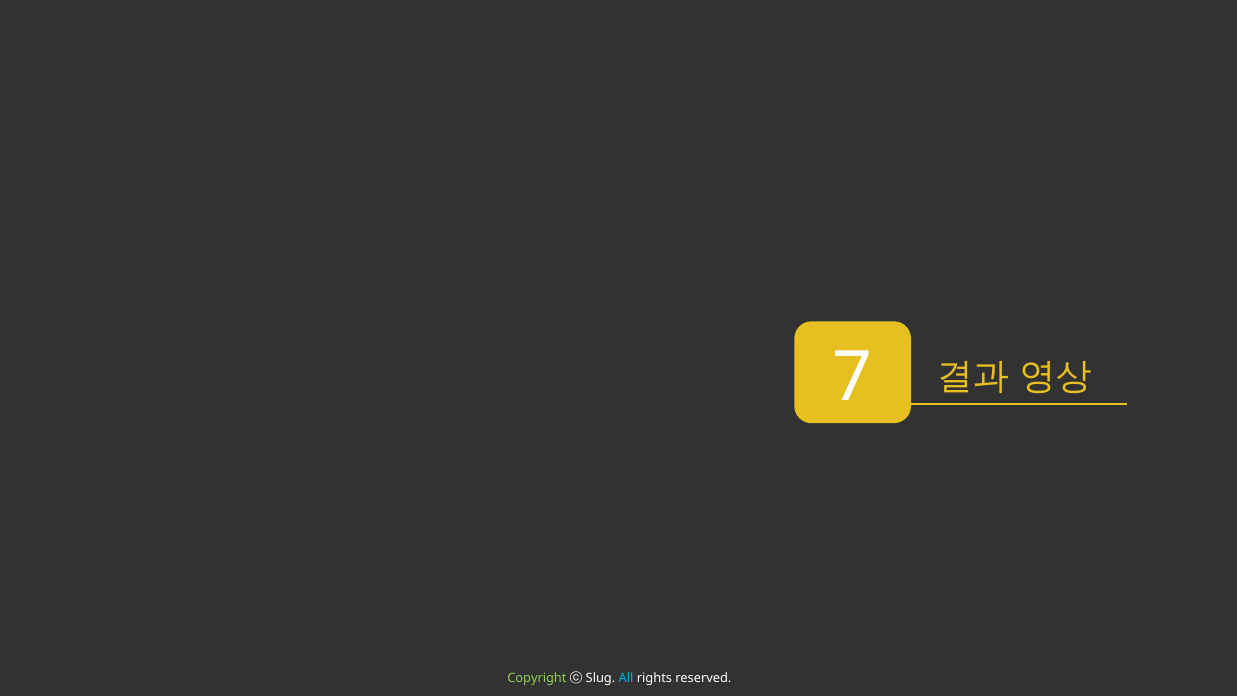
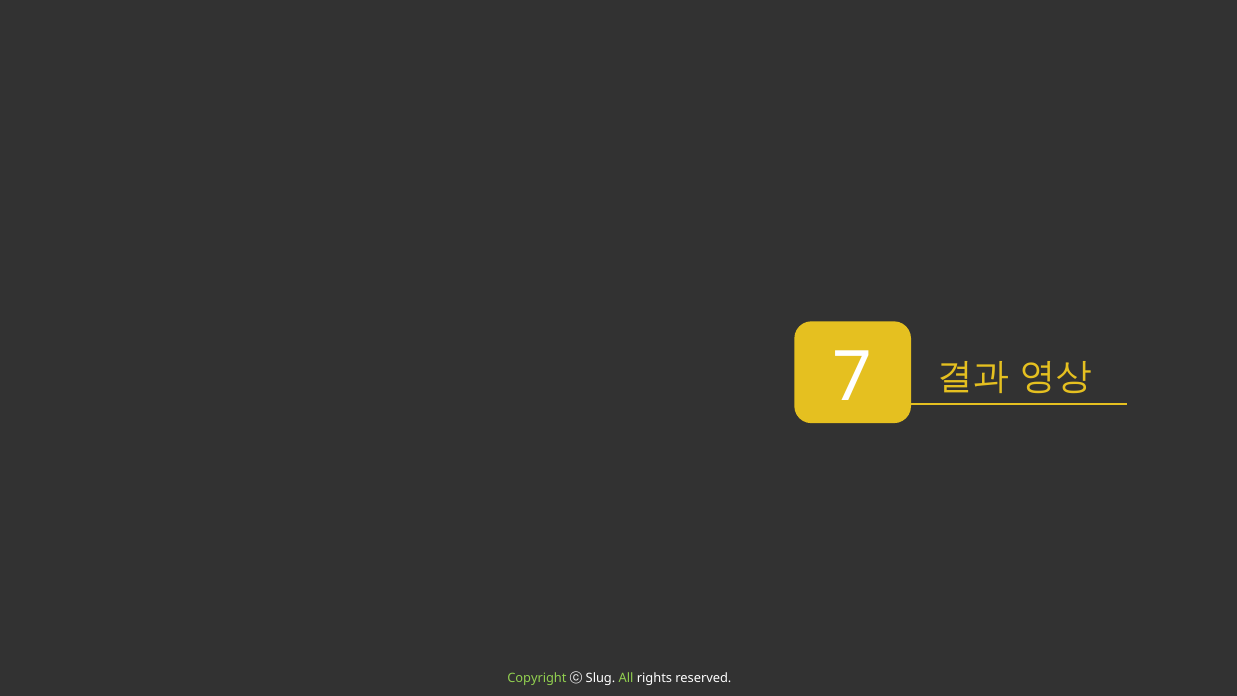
All colour: light blue -> light green (626, 678)
